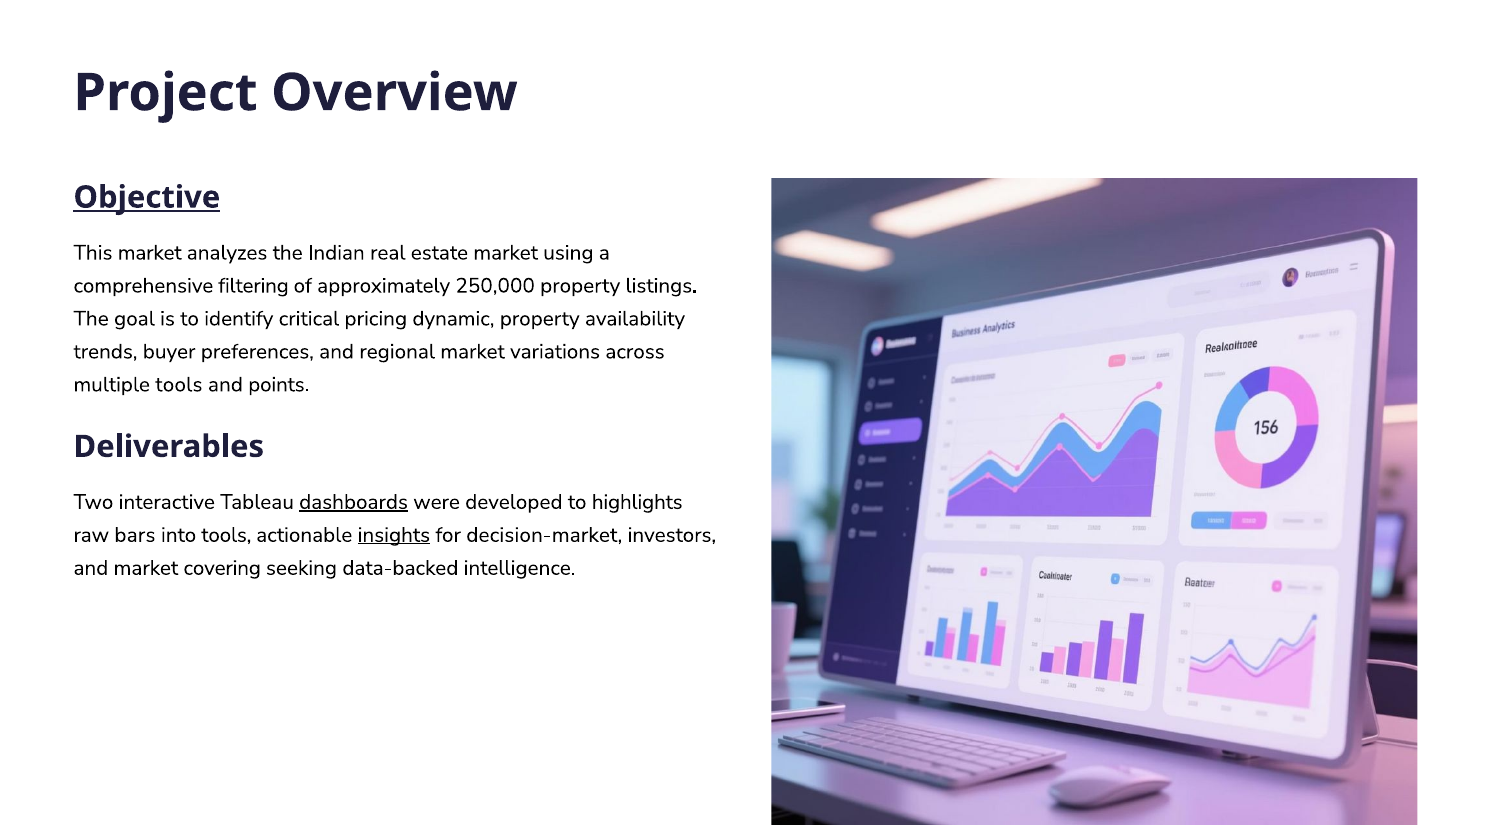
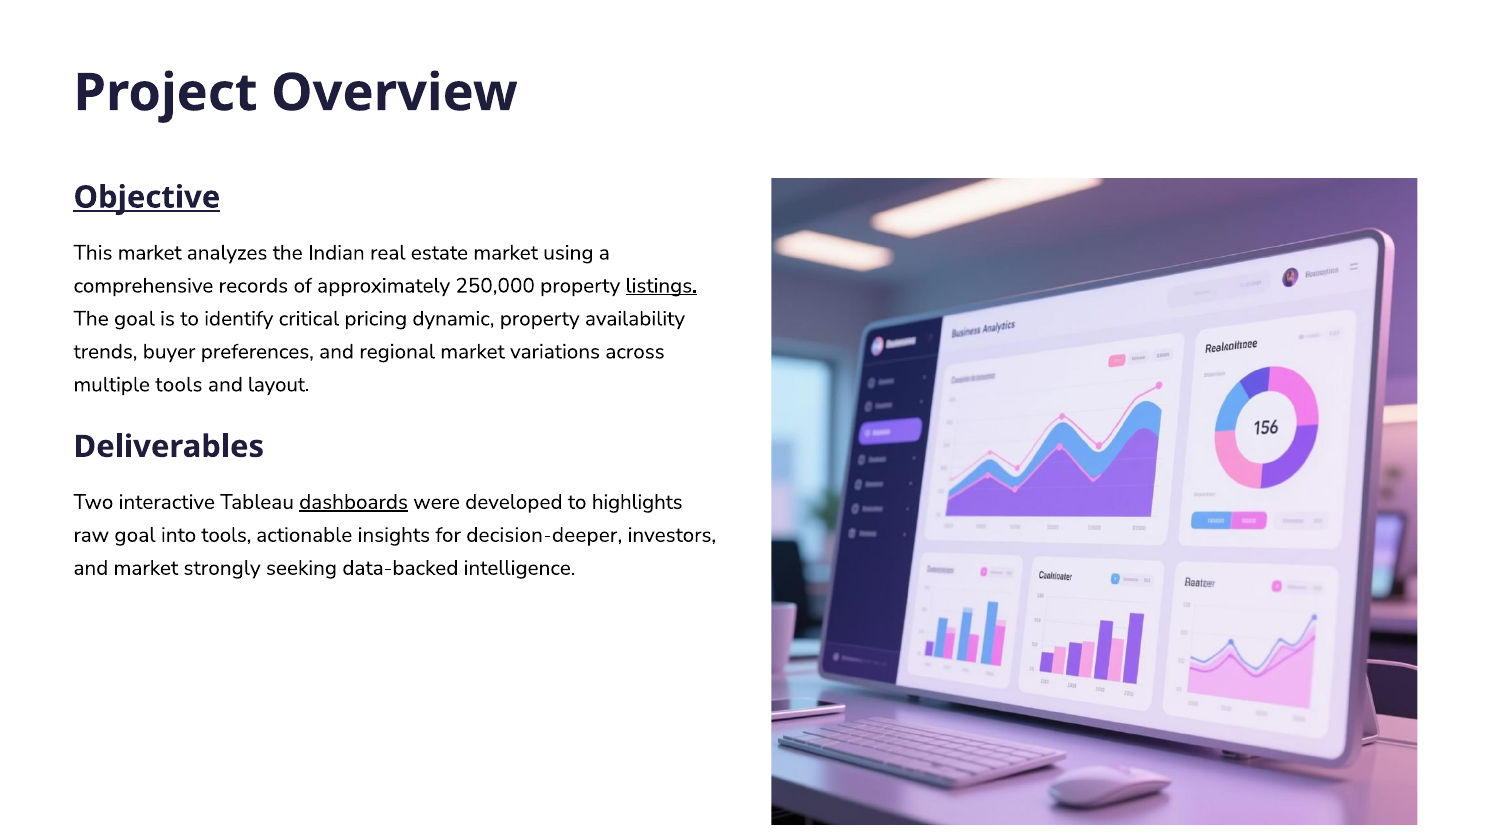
filtering: filtering -> records (253, 286)
listings underline: none -> present (661, 286)
points: points -> layout (279, 385)
raw bars: bars -> goal (135, 535)
insights underline: present -> none (394, 535)
decision-market: decision-market -> decision-deeper (544, 535)
covering: covering -> strongly (222, 568)
